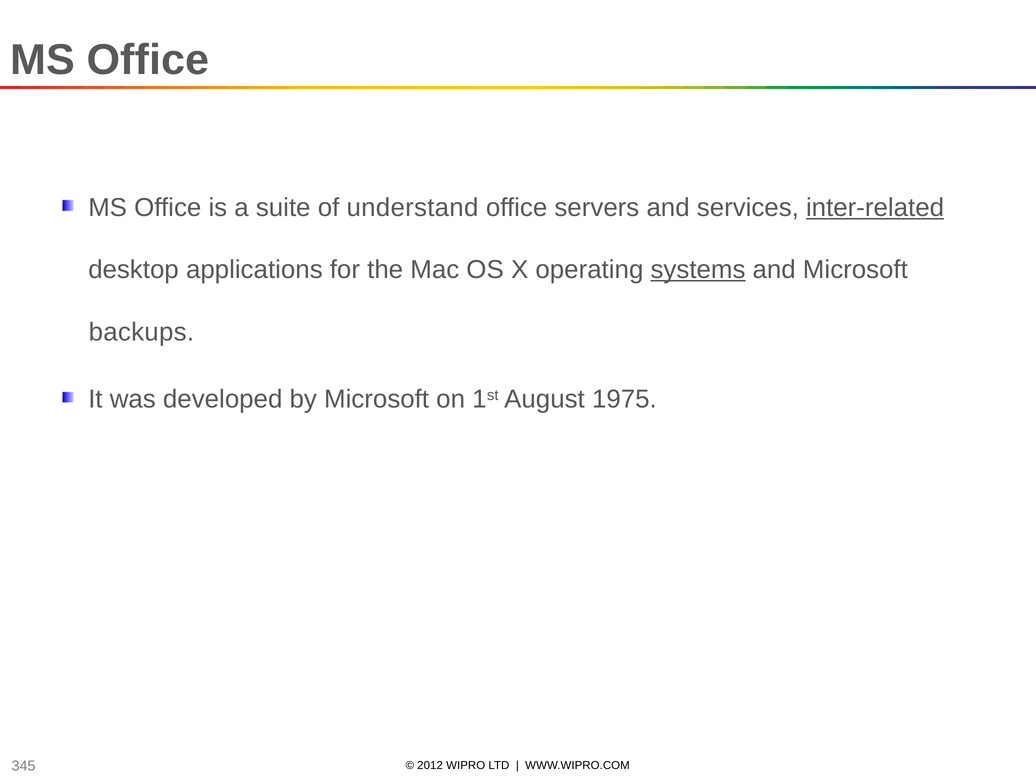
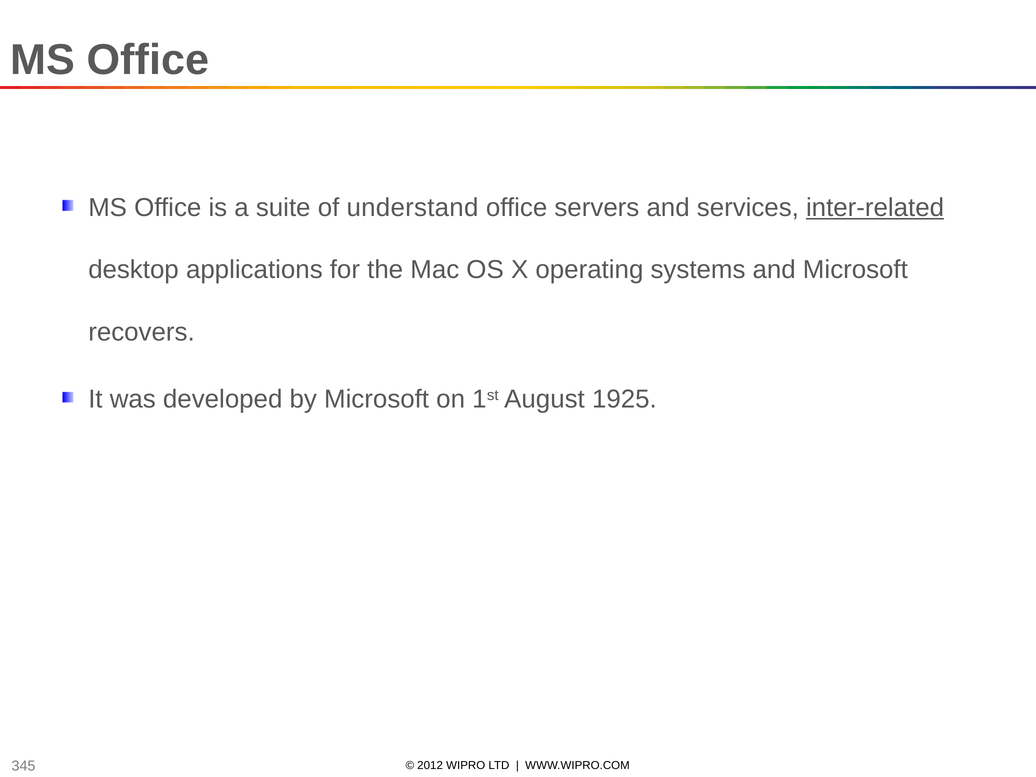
systems underline: present -> none (698, 270)
backups: backups -> recovers (141, 332)
1975: 1975 -> 1925 (624, 399)
